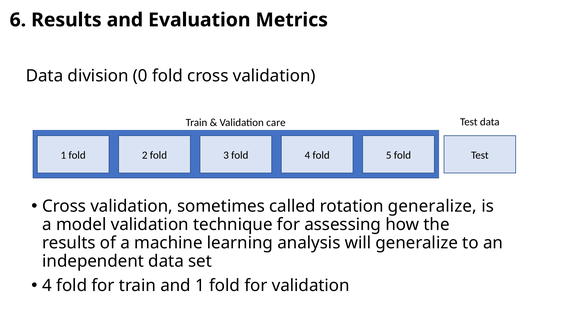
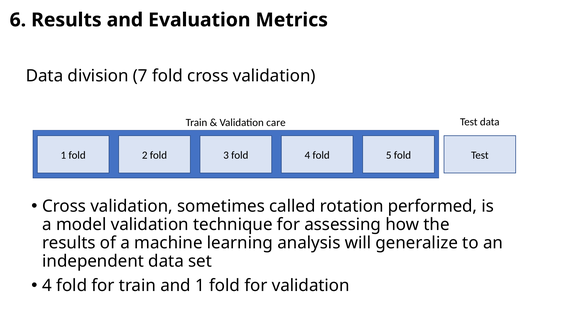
0: 0 -> 7 (140, 76)
rotation generalize: generalize -> performed (433, 206)
